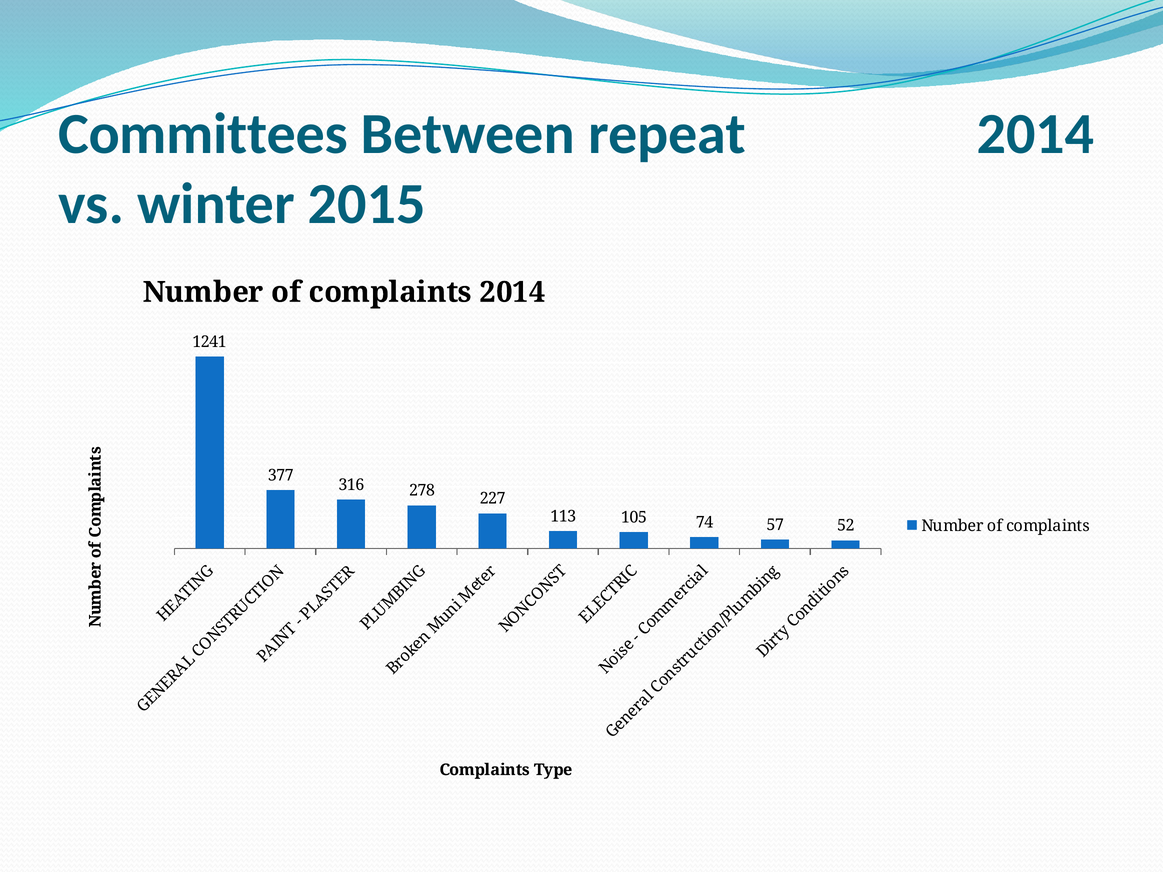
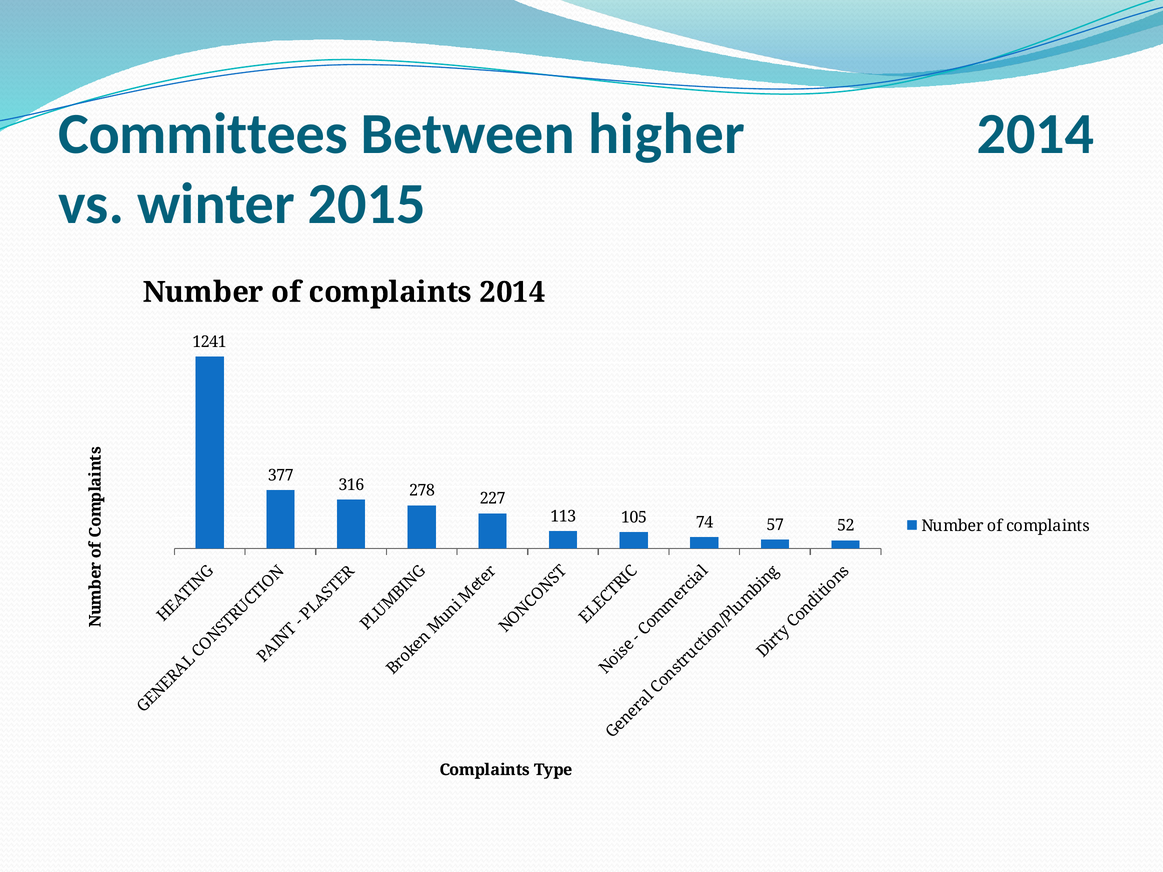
repeat: repeat -> higher (667, 134)
